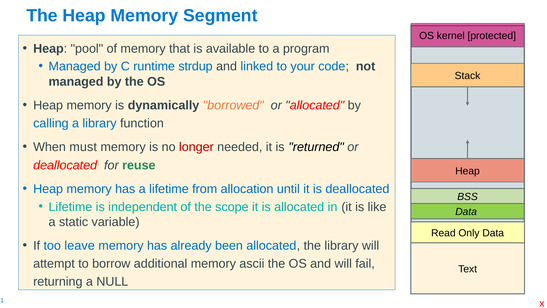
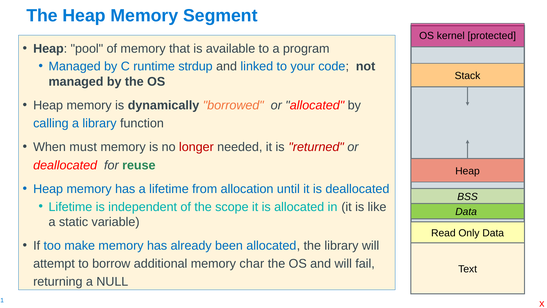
returned colour: black -> red (316, 147)
leave: leave -> make (80, 245)
ascii: ascii -> char (252, 263)
